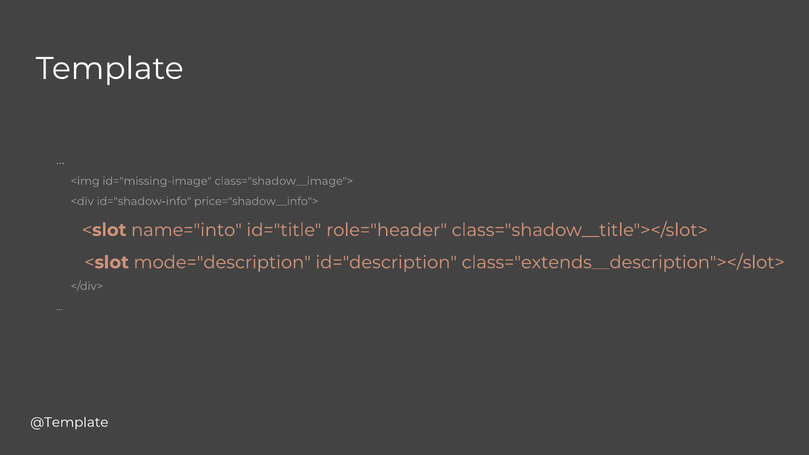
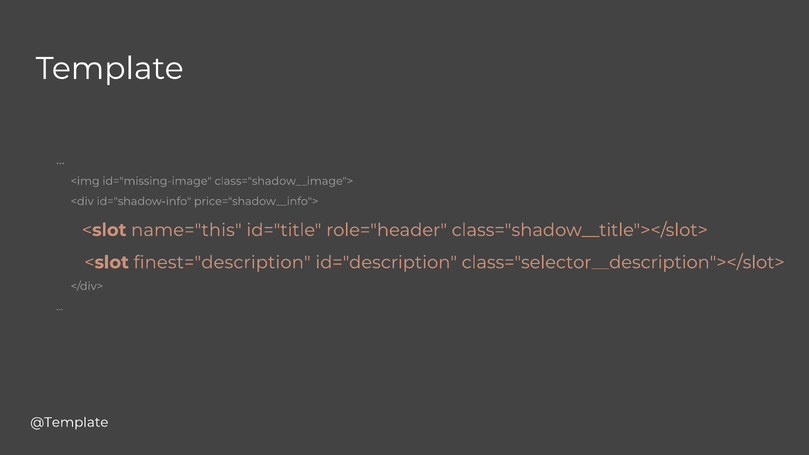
name="into: name="into -> name="this (186, 230)
mode="description: mode="description -> finest="description (222, 262)
class="extends__description"></slot>: class="extends__description"></slot> -> class="selector__description"></slot> (623, 262)
